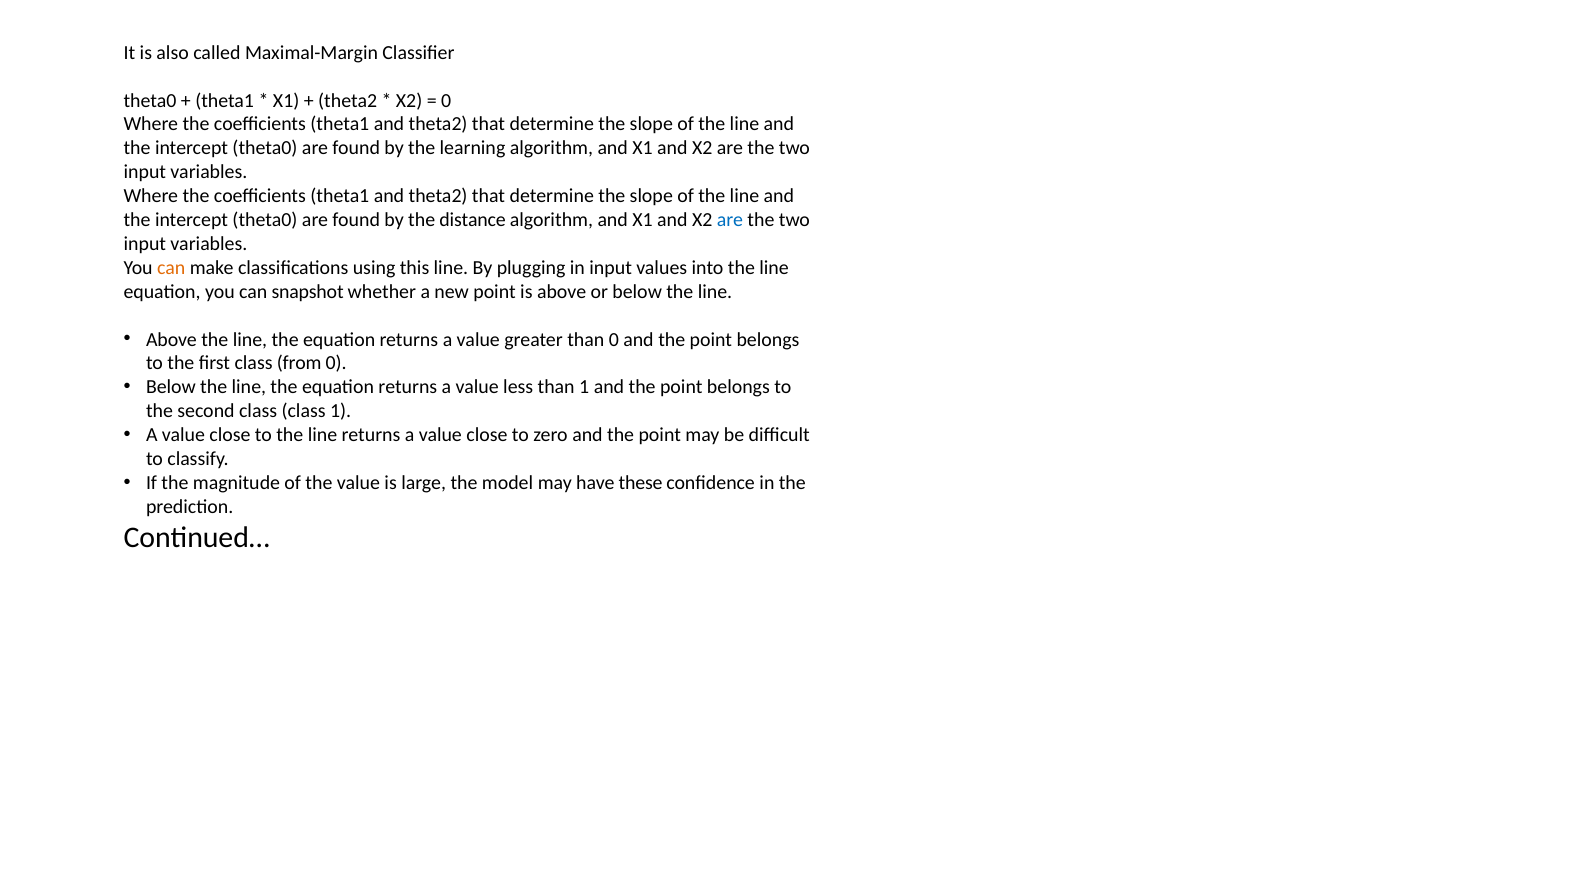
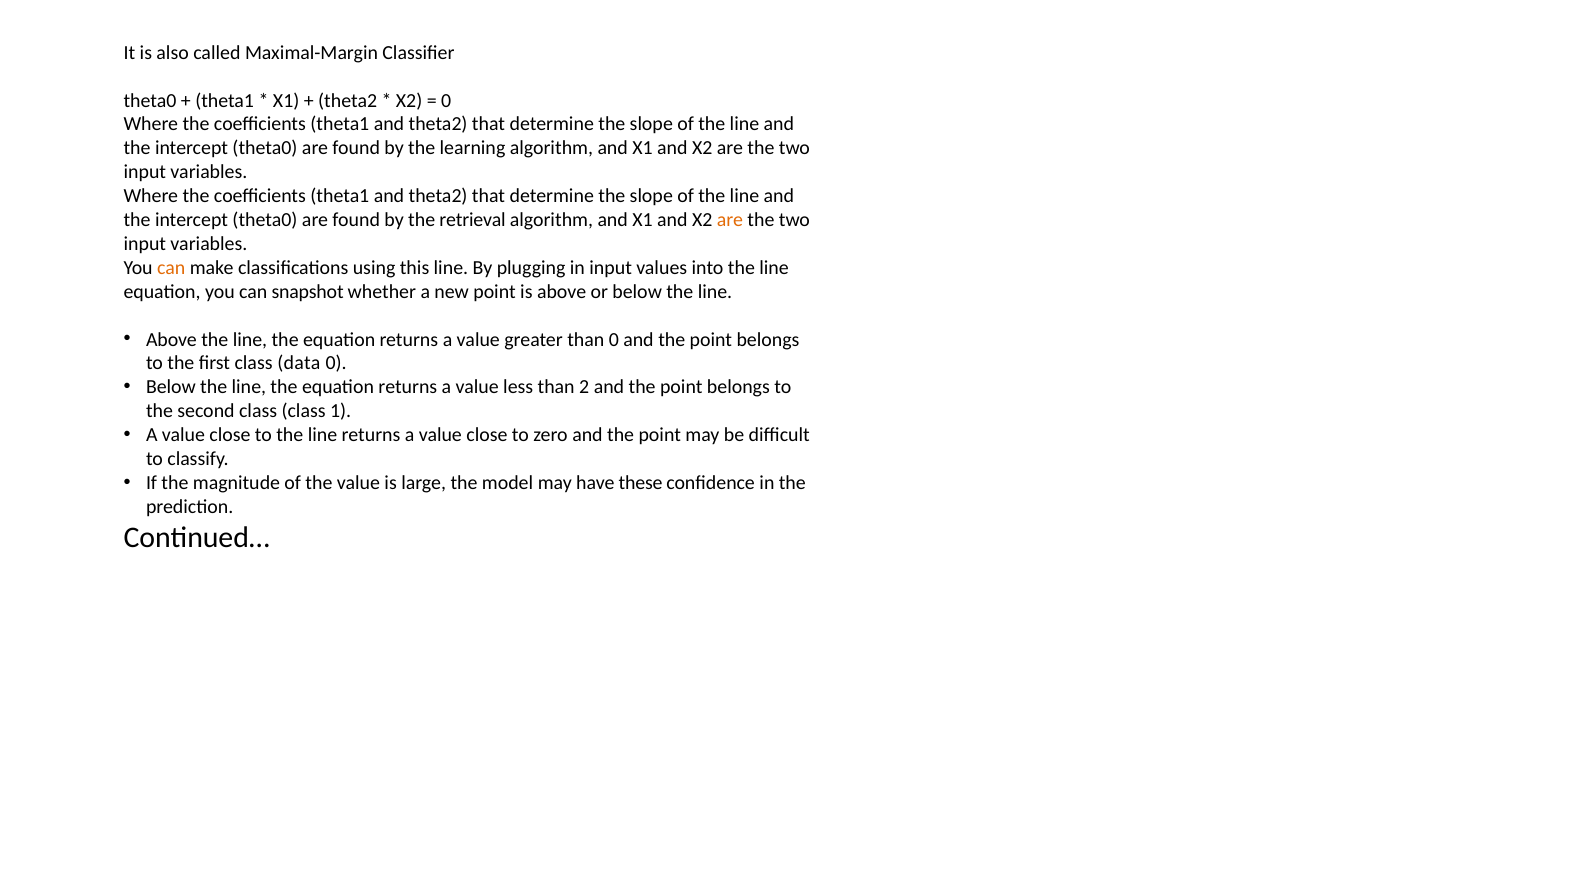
distance: distance -> retrieval (473, 220)
are colour: blue -> orange (730, 220)
from: from -> data (299, 363)
than 1: 1 -> 2 (584, 387)
